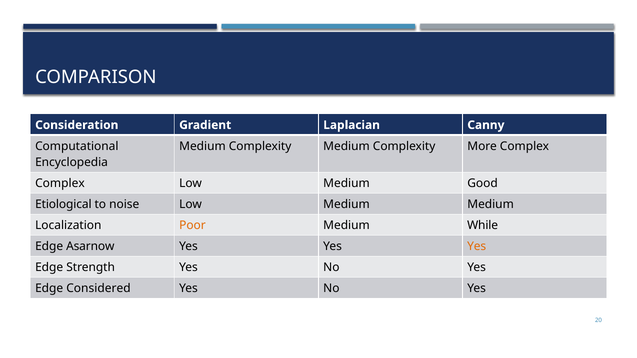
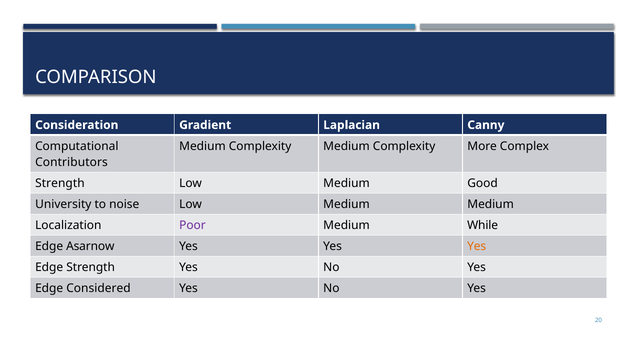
Encyclopedia: Encyclopedia -> Contributors (71, 162)
Complex: Complex -> Strength (60, 183)
Etiological: Etiological -> University (63, 205)
Poor colour: orange -> purple (192, 226)
